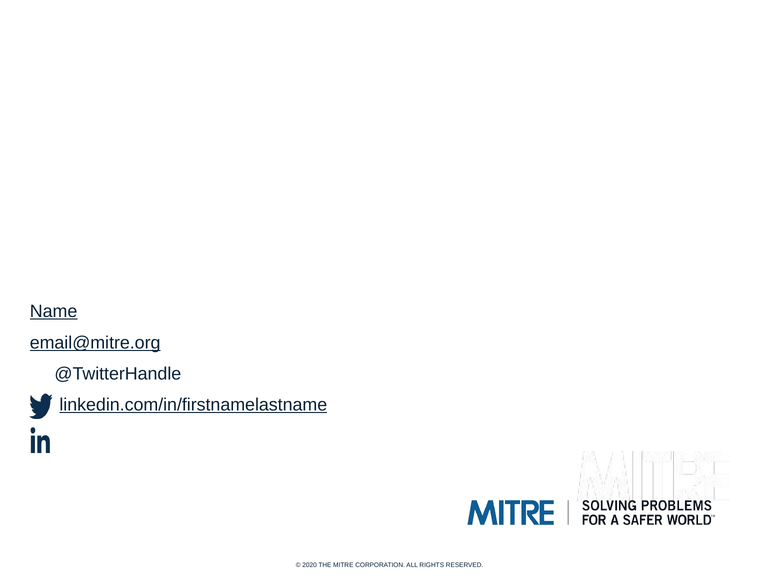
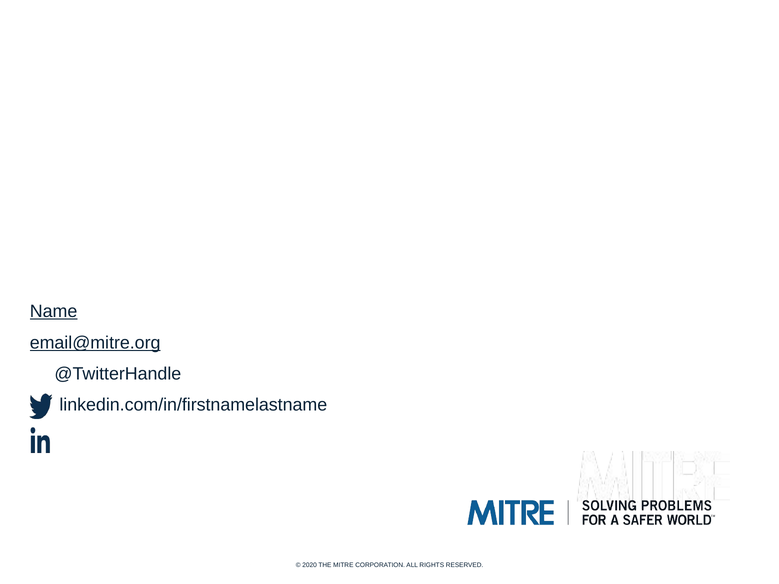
linkedin.com/in/firstnamelastname underline: present -> none (193, 405)
